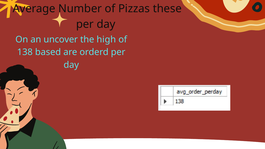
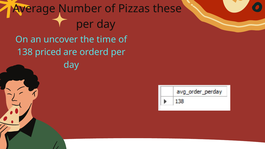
high: high -> time (106, 39)
based: based -> priced (48, 52)
